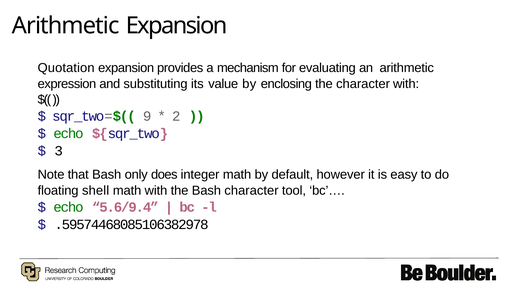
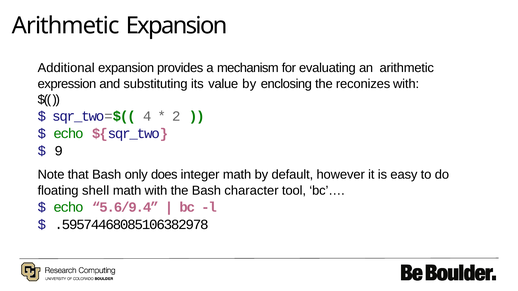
Quotation: Quotation -> Additional (66, 68)
the character: character -> reconizes (363, 84)
9: 9 -> 4 (147, 116)
3: 3 -> 9 (59, 151)
